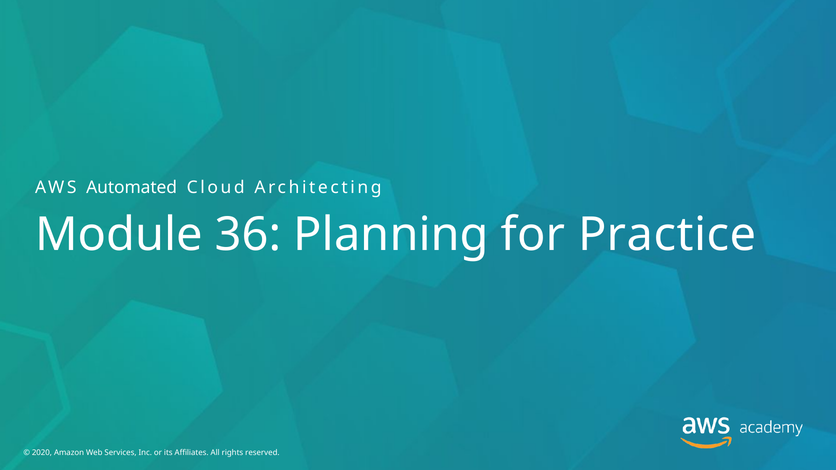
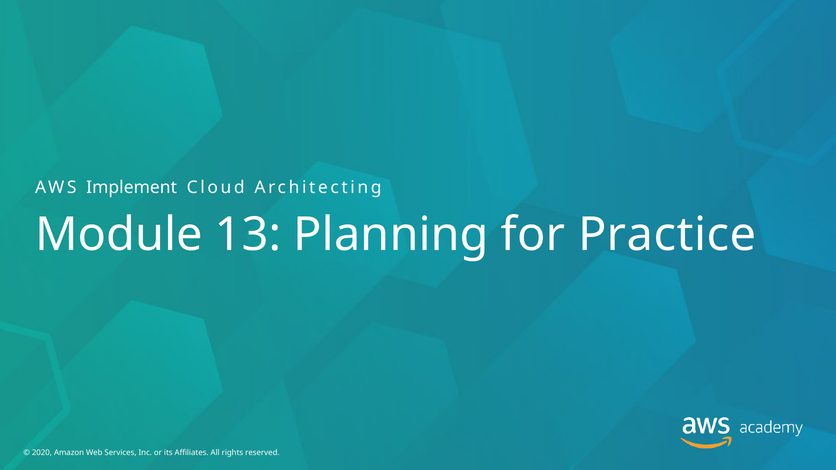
Automated: Automated -> Implement (132, 188)
36: 36 -> 13 (248, 235)
